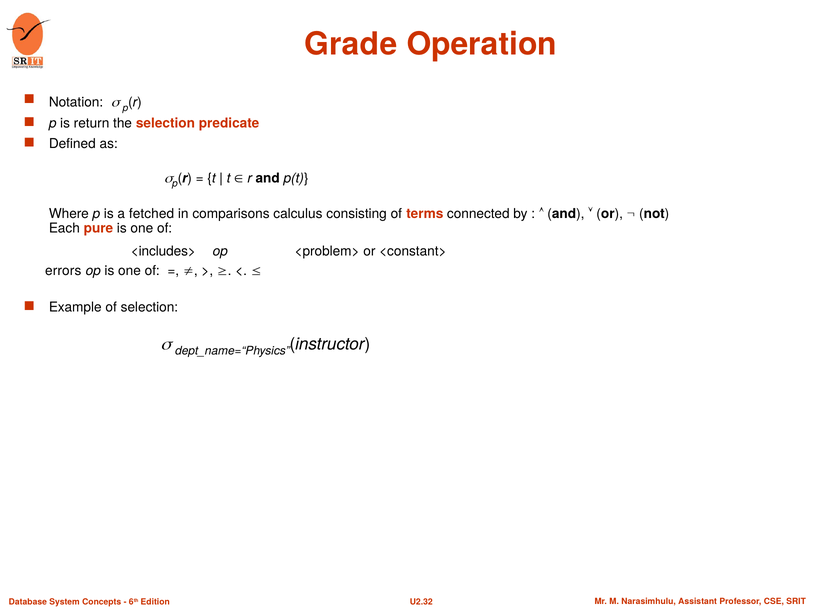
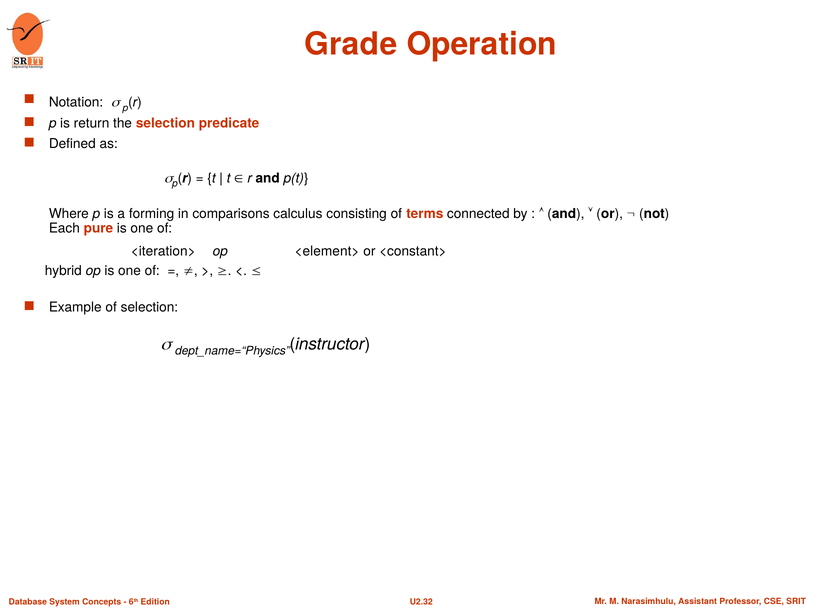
fetched: fetched -> forming (152, 214)
<includes>: <includes> -> <iteration> (163, 251)
<problem>: <problem> -> <element> (327, 251)
errors: errors -> hybrid (63, 271)
